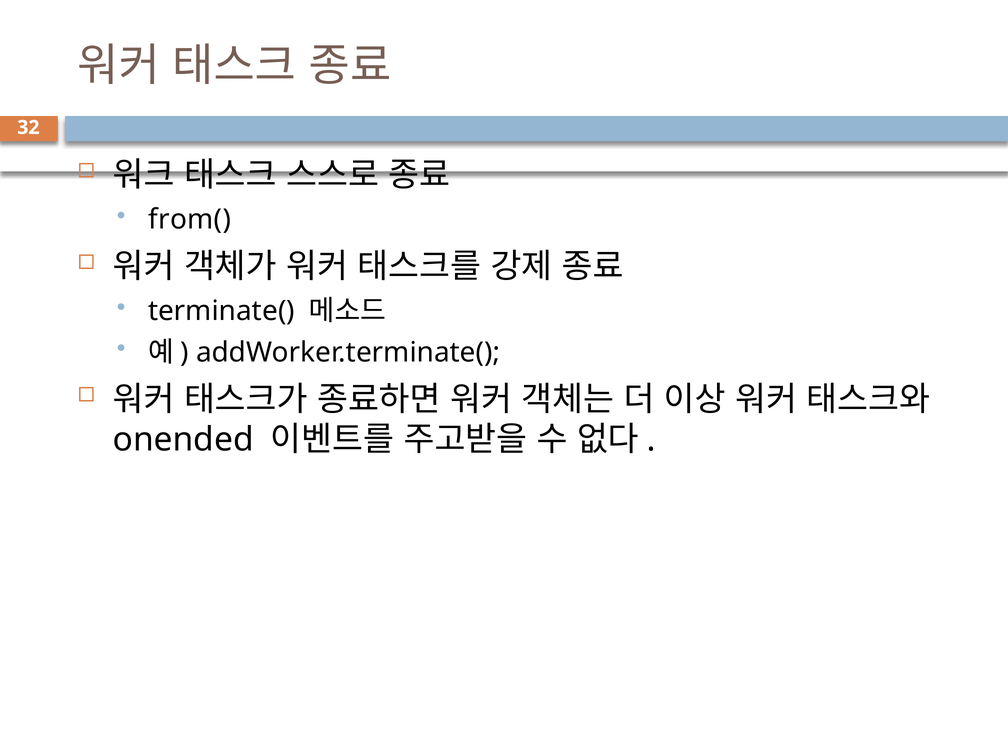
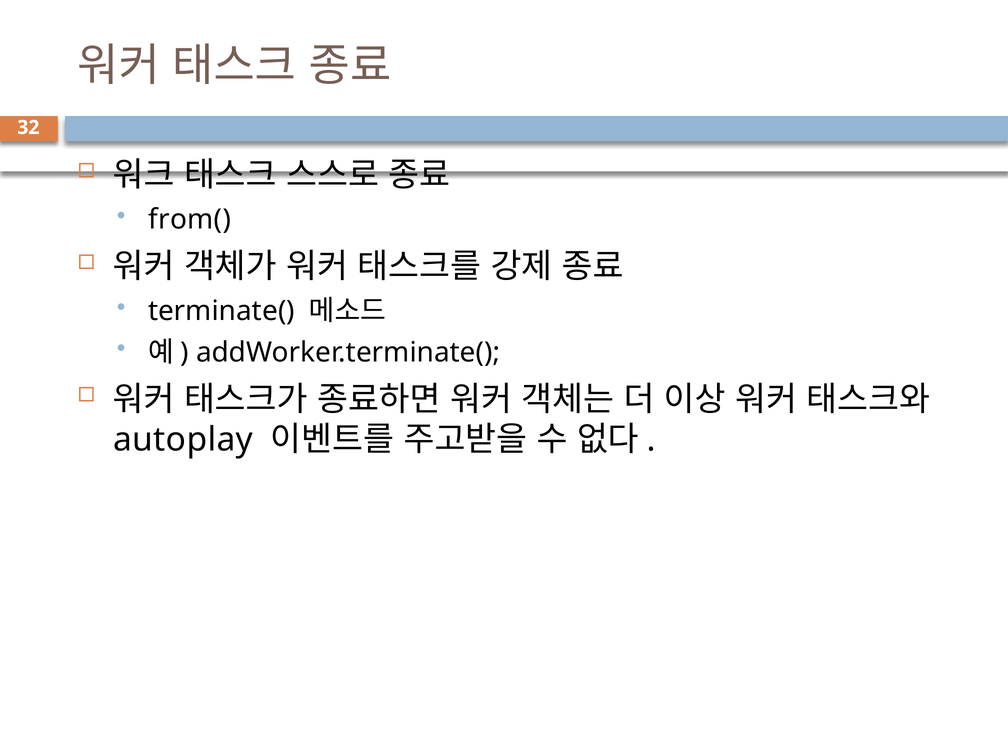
onended: onended -> autoplay (183, 440)
